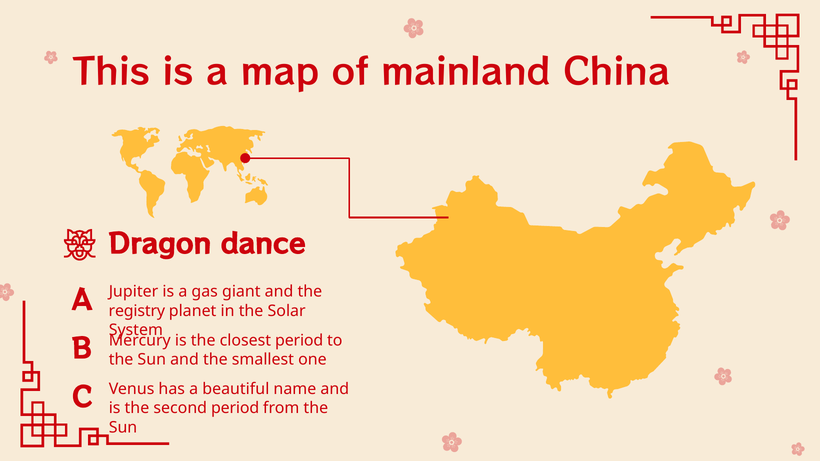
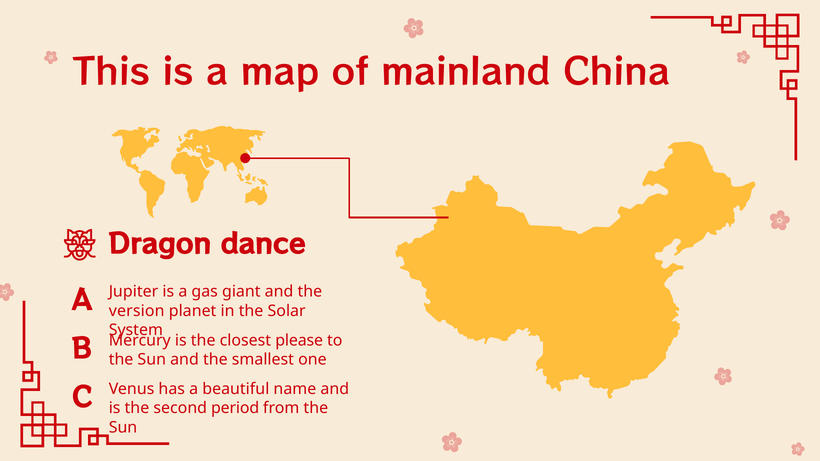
registry: registry -> version (137, 311)
closest period: period -> please (299, 341)
